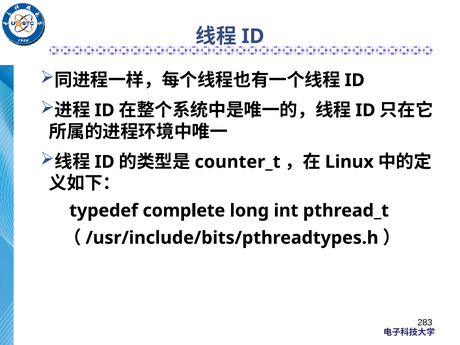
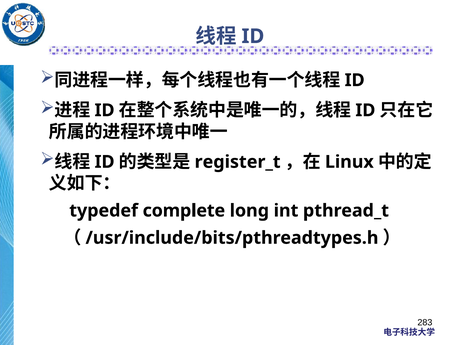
counter_t: counter_t -> register_t (238, 162)
